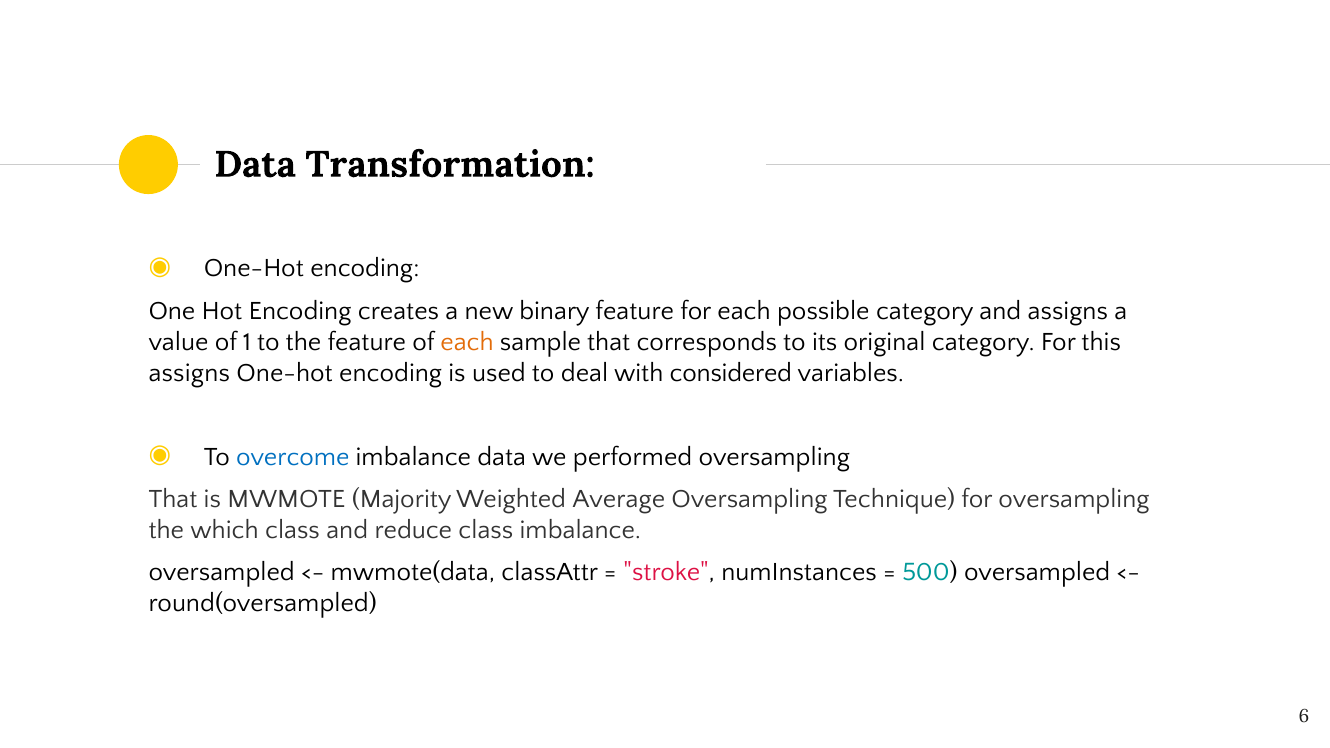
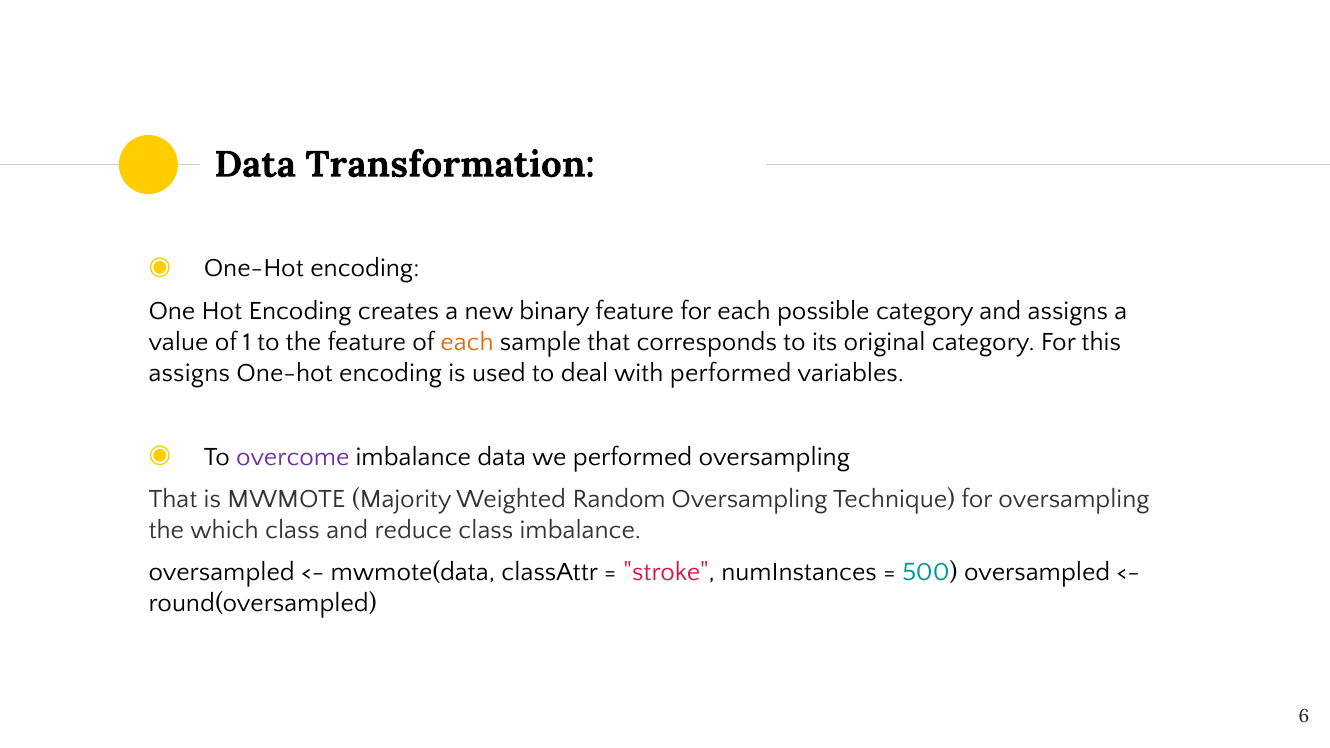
with considered: considered -> performed (731, 373)
overcome colour: blue -> purple (293, 457)
Average: Average -> Random (619, 499)
